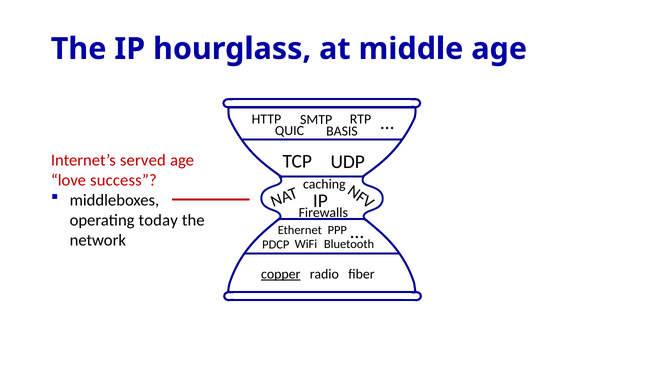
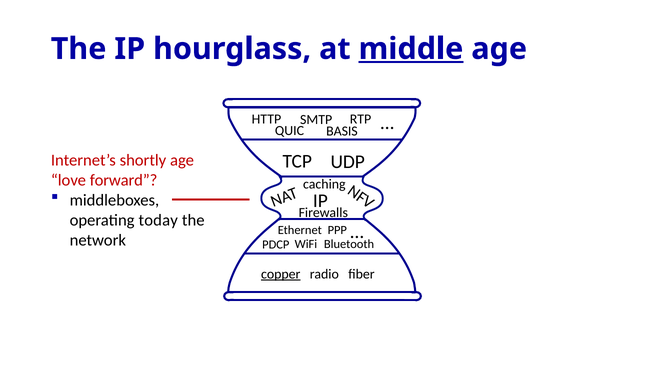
middle underline: none -> present (411, 49)
served: served -> shortly (143, 161)
success: success -> forward (124, 181)
